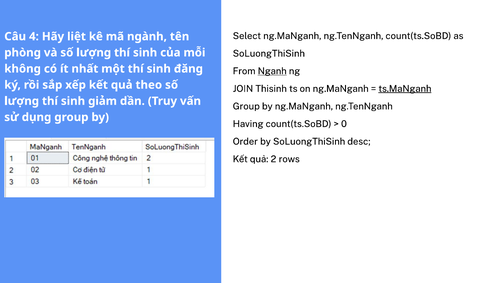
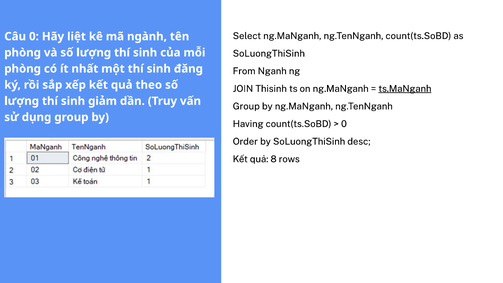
Câu 4: 4 -> 0 (34, 36)
không: không -> phòng (23, 69)
Nganh underline: present -> none (272, 71)
2: 2 -> 8 (274, 159)
